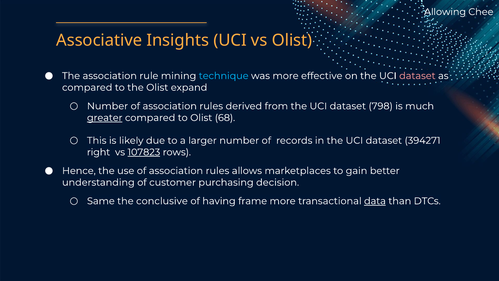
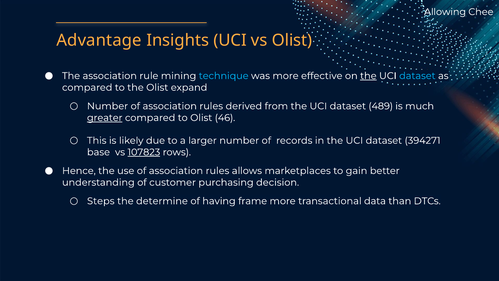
Associative: Associative -> Advantage (99, 40)
the underline: none -> present (368, 76)
dataset colour: pink -> light blue (417, 76)
798: 798 -> 489 (381, 106)
68: 68 -> 46 (225, 118)
right: right -> base (98, 152)
Same: Same -> Steps (101, 201)
conclusive: conclusive -> determine (162, 201)
data underline: present -> none (375, 201)
